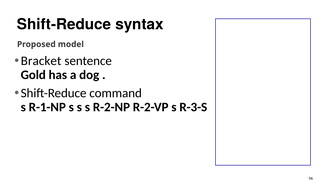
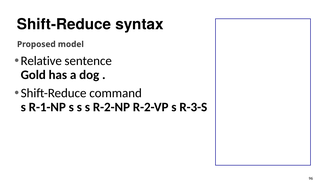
Bracket: Bracket -> Relative (41, 61)
